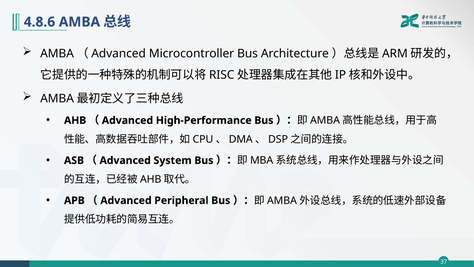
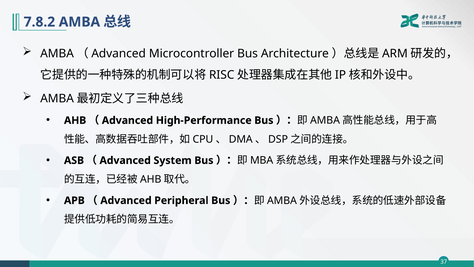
4.8.6: 4.8.6 -> 7.8.2 (39, 22)
